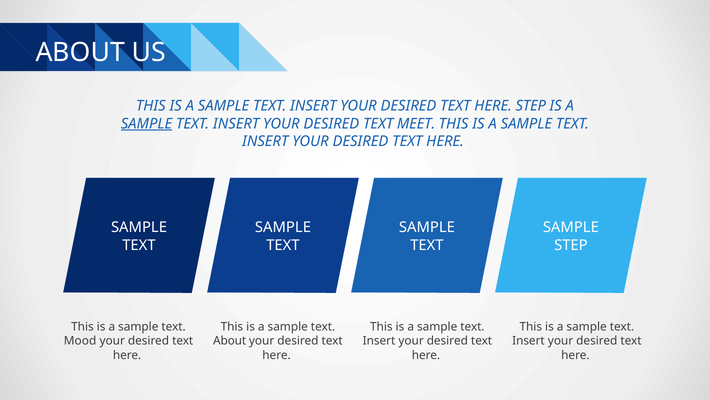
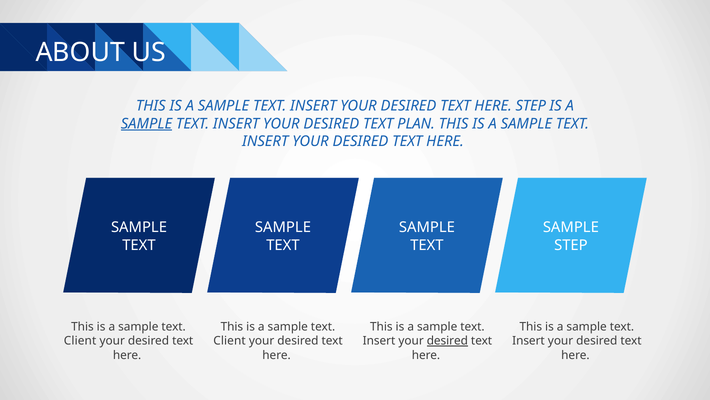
MEET: MEET -> PLAN (416, 124)
Mood: Mood -> Client (80, 340)
About: About -> Client (230, 340)
desired underline: none -> present (447, 340)
